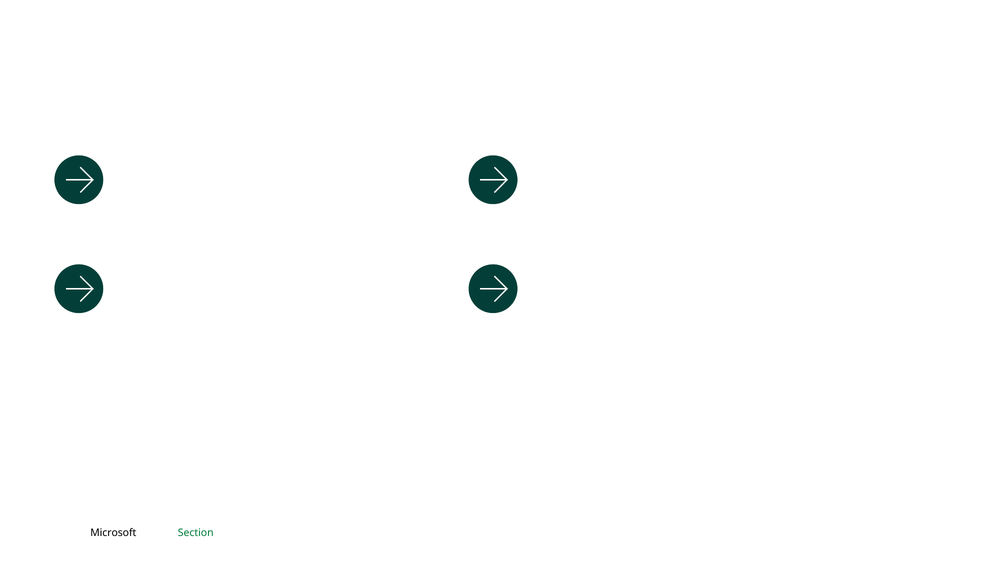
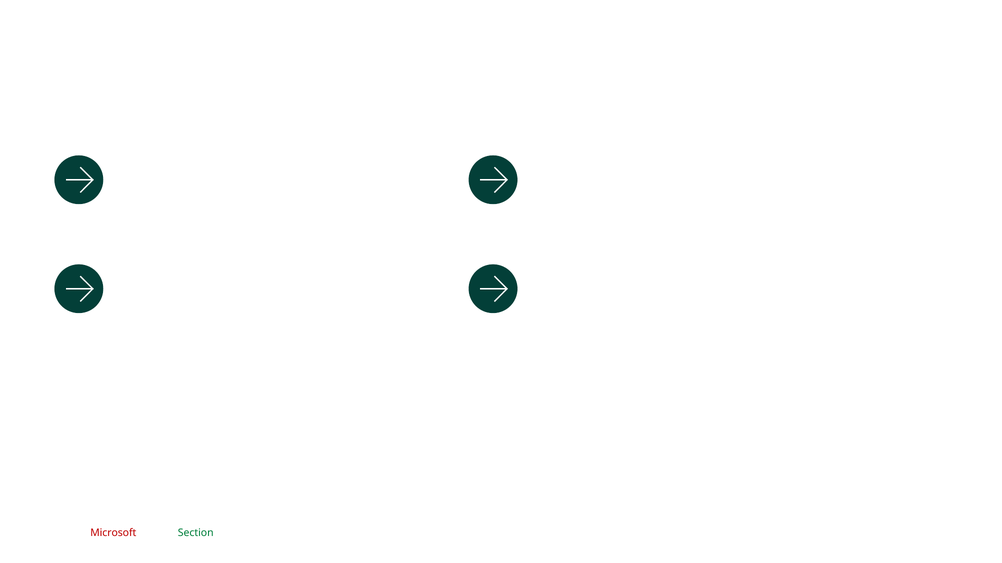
Microsoft colour: black -> red (113, 534)
